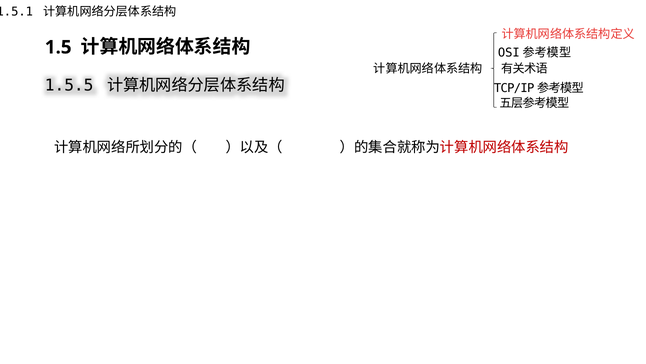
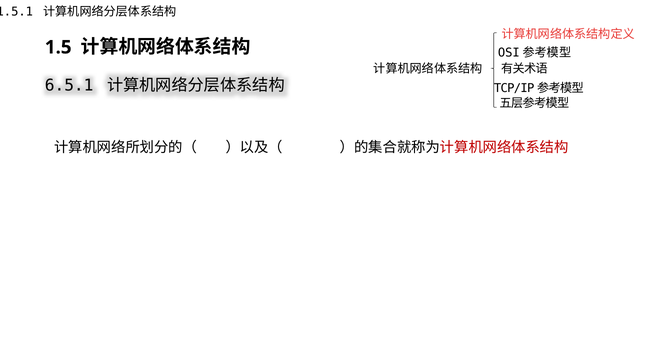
1.5.5: 1.5.5 -> 6.5.1 (69, 85)
